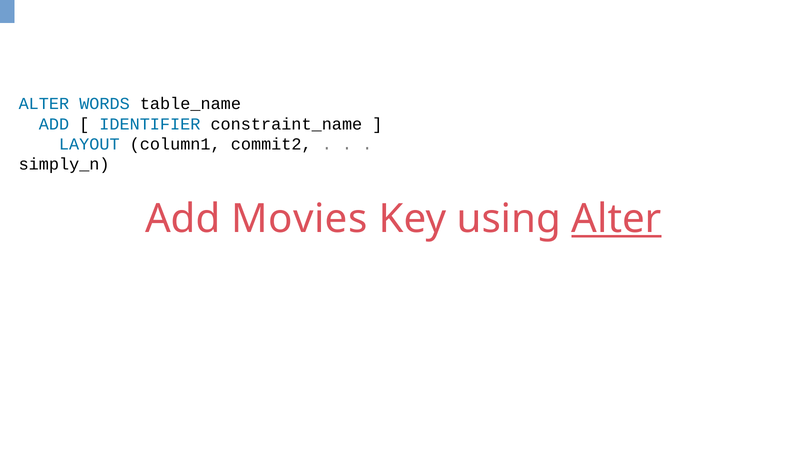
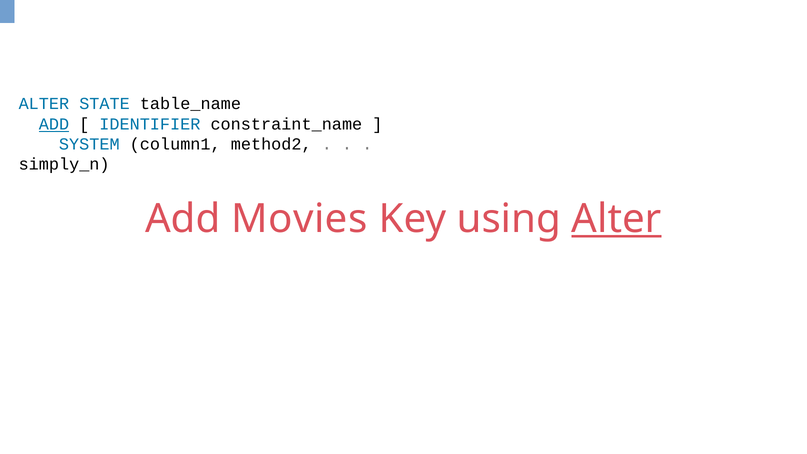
WORDS: WORDS -> STATE (104, 104)
ADD underline: none -> present (54, 124)
LAYOUT: LAYOUT -> SYSTEM (89, 144)
commit2: commit2 -> method2 (271, 144)
